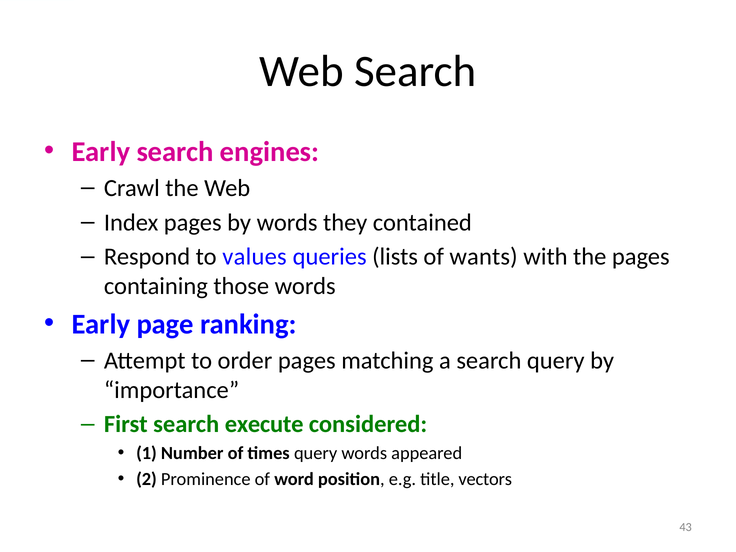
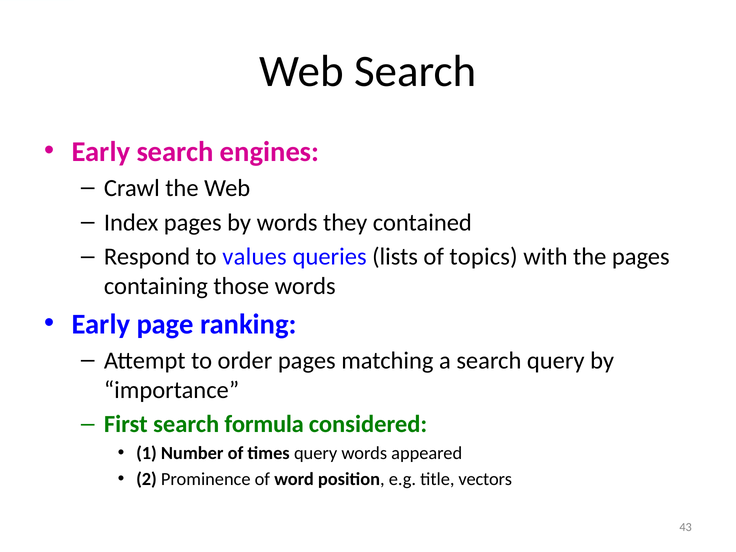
wants: wants -> topics (484, 257)
execute: execute -> formula (264, 424)
